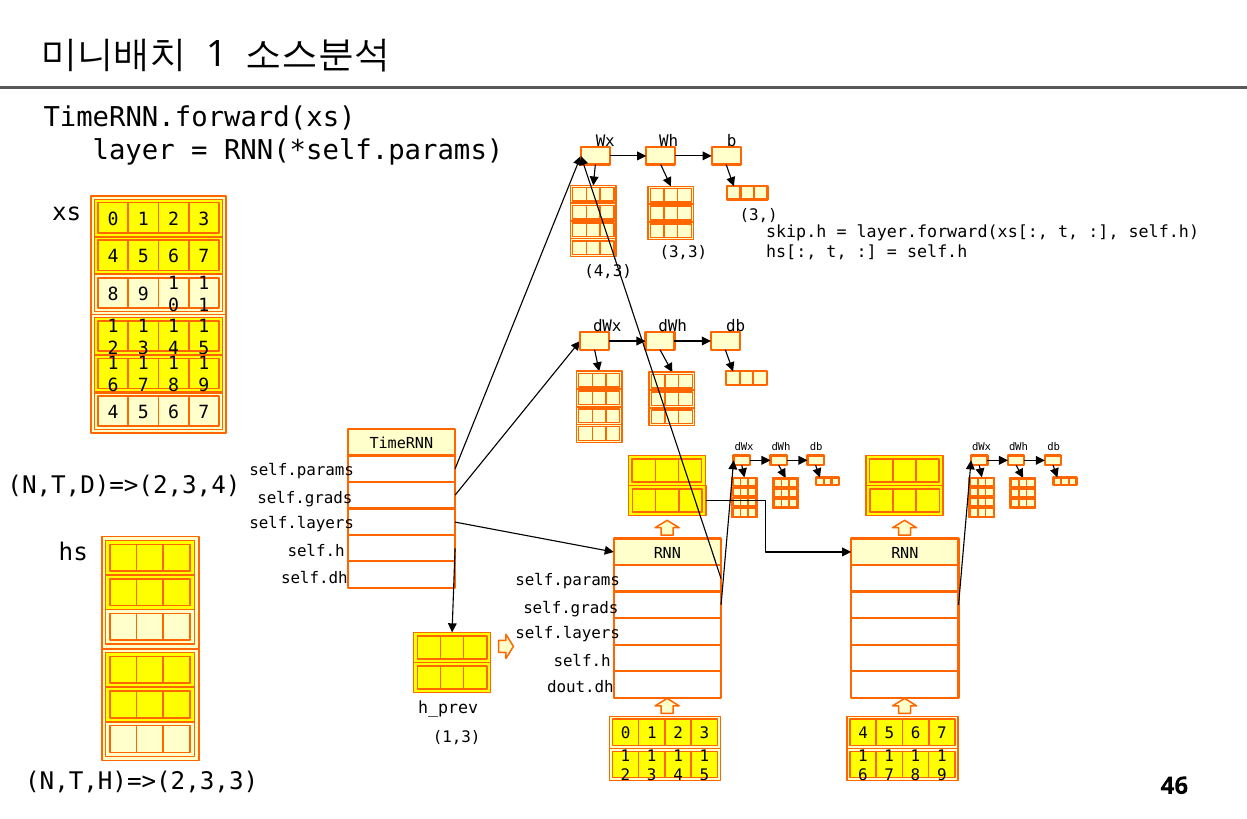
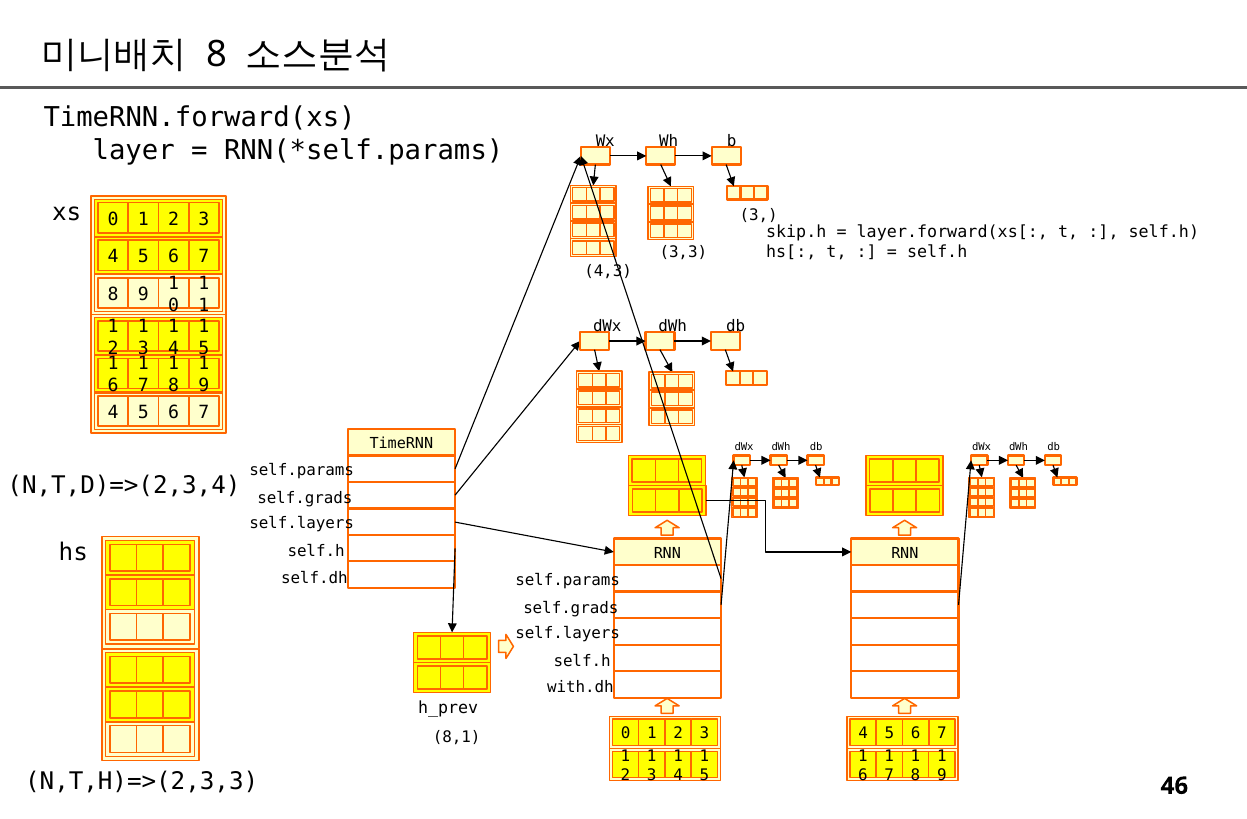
1: 1 -> 8 (216, 54)
dout.dh: dout.dh -> with.dh (580, 688)
1,3: 1,3 -> 8,1 (457, 737)
